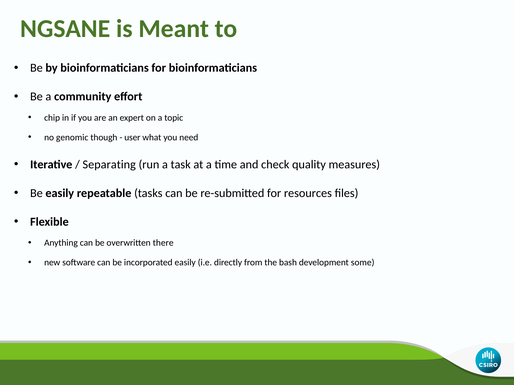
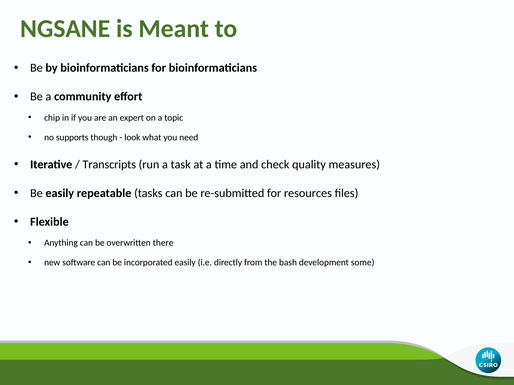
genomic: genomic -> supports (72, 138)
user: user -> look (132, 138)
Separating: Separating -> Transcripts (109, 165)
